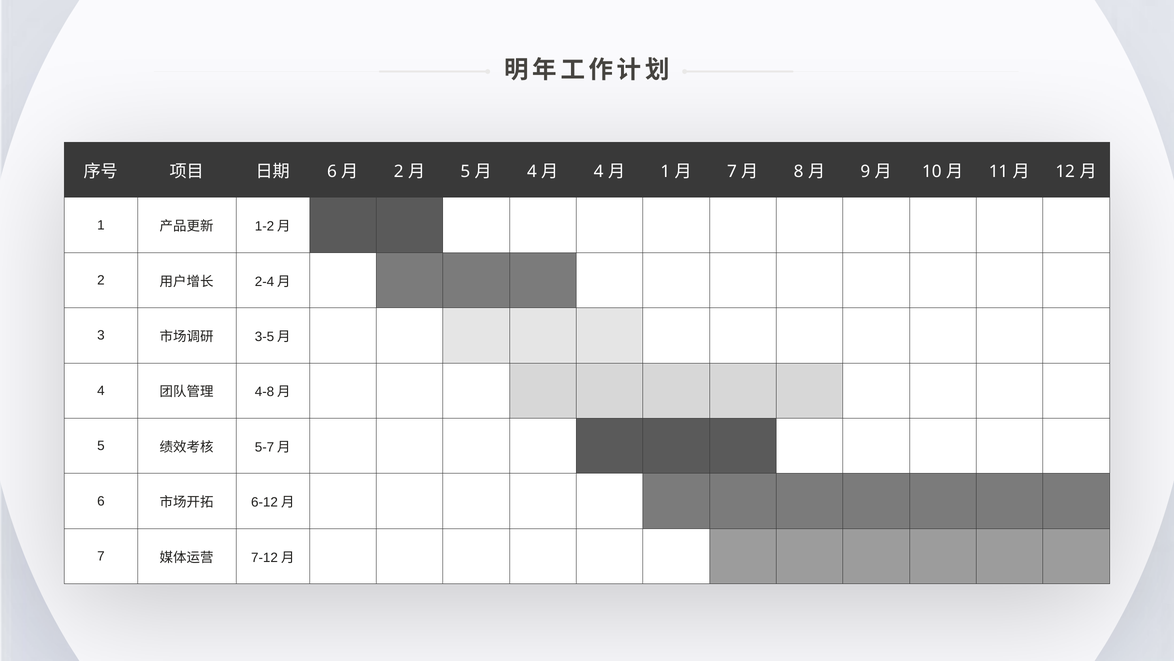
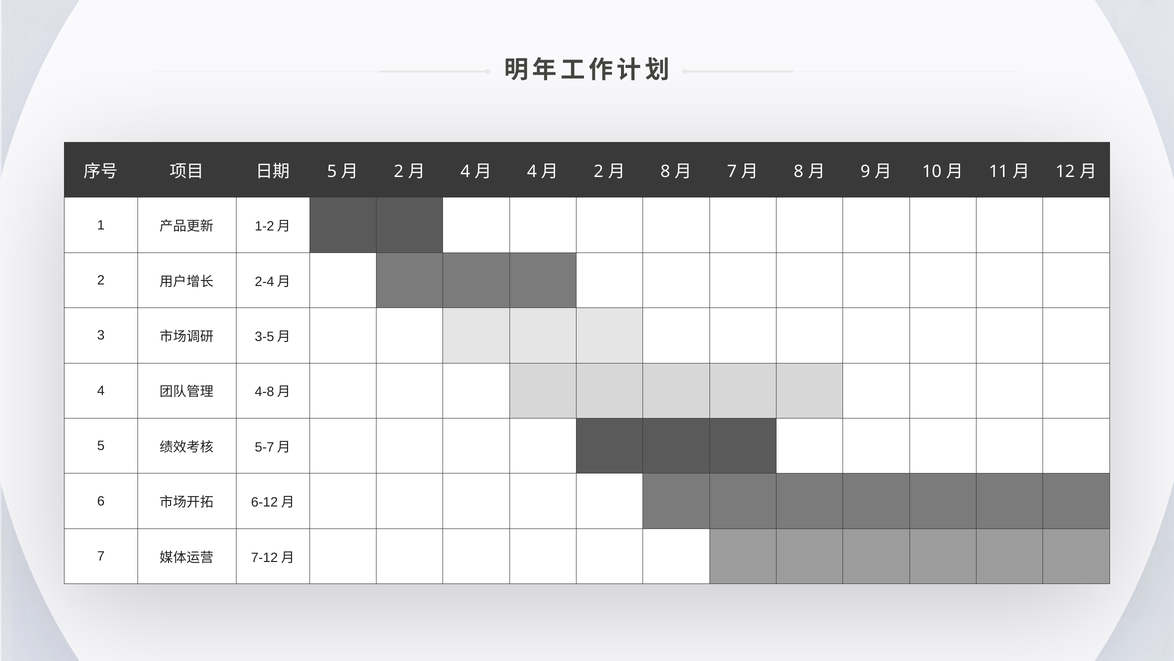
6: 6 -> 5 (332, 171)
5: 5 -> 4 (465, 171)
4: 4 -> 2 (599, 171)
1: 1 -> 8 (665, 171)
